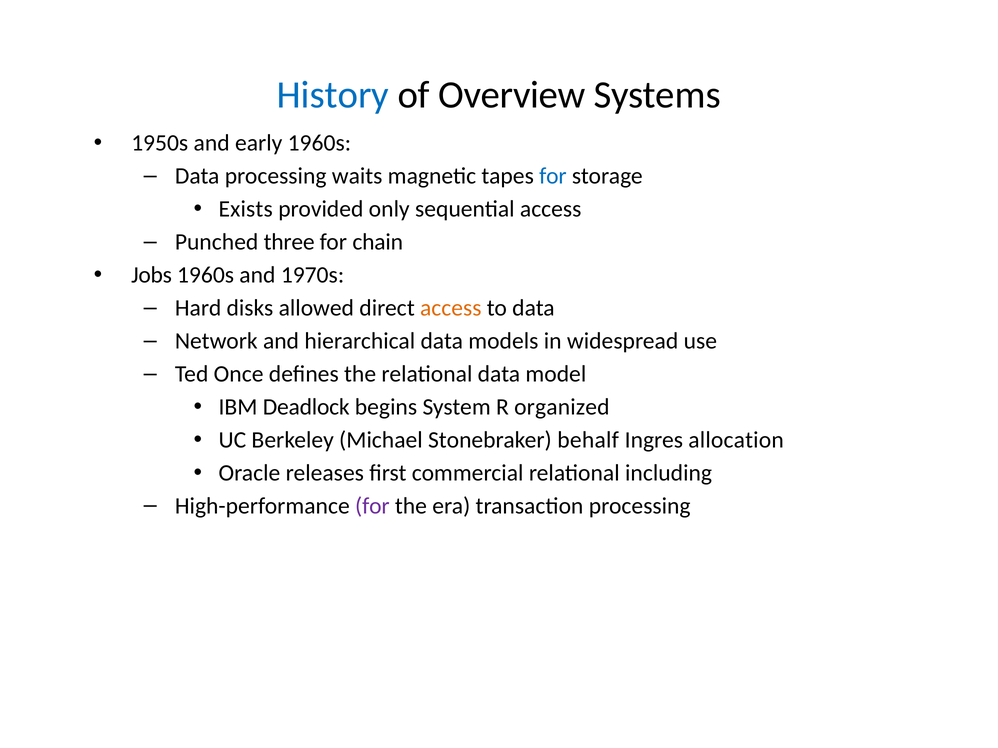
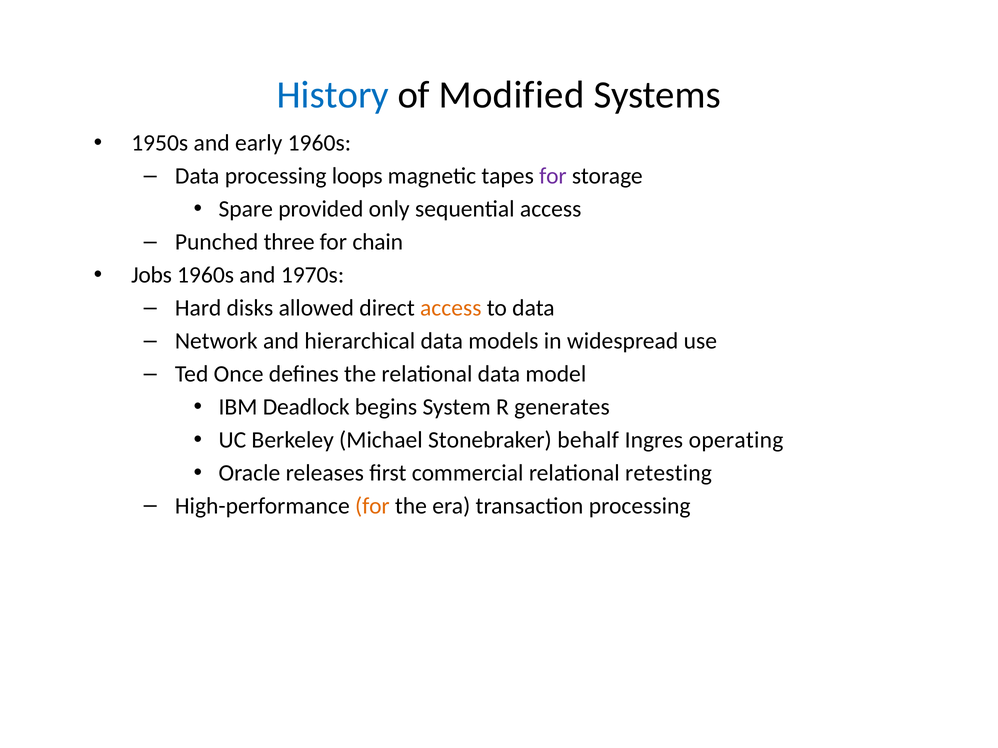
Overview: Overview -> Modified (512, 95)
waits: waits -> loops (357, 176)
for colour: blue -> purple (553, 176)
Exists: Exists -> Spare (246, 209)
organized: organized -> generates (562, 407)
allocation: allocation -> operating (736, 440)
including: including -> retesting (668, 473)
for colour: purple -> orange (372, 506)
